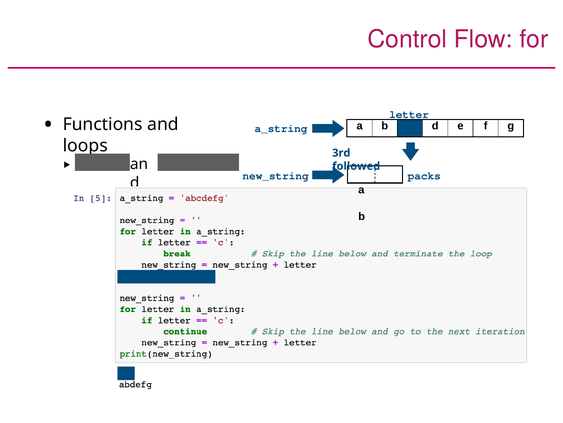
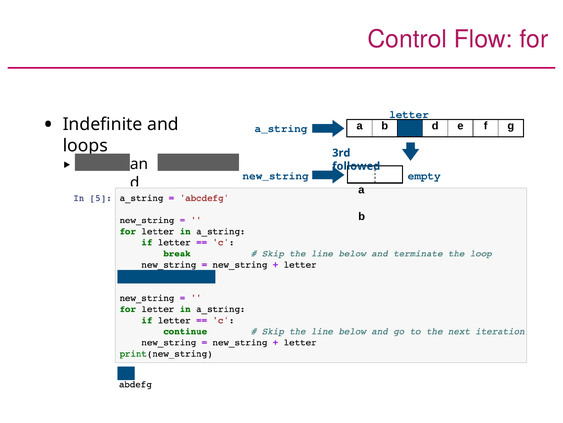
Functions: Functions -> Indefinite (103, 124)
packs: packs -> empty (424, 175)
